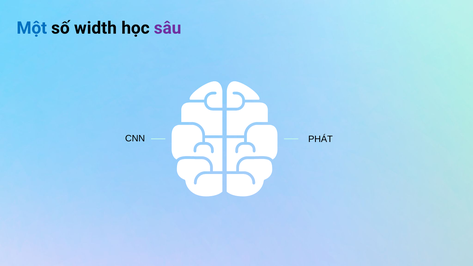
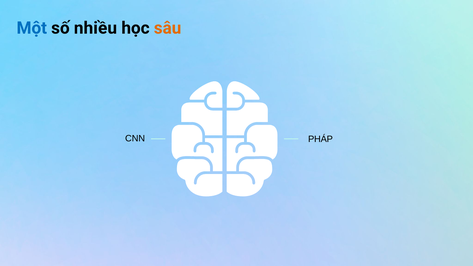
width: width -> nhiều (95, 28)
sâu colour: purple -> orange (168, 28)
PHÁT: PHÁT -> PHÁP (320, 139)
